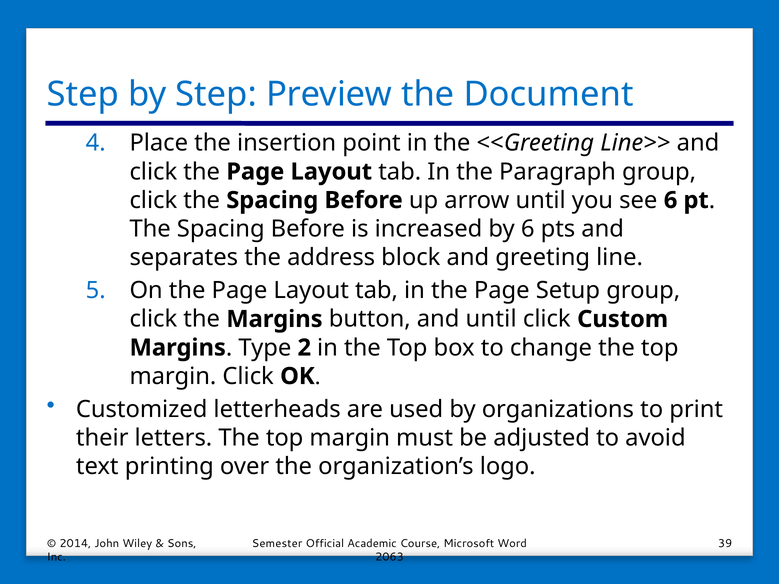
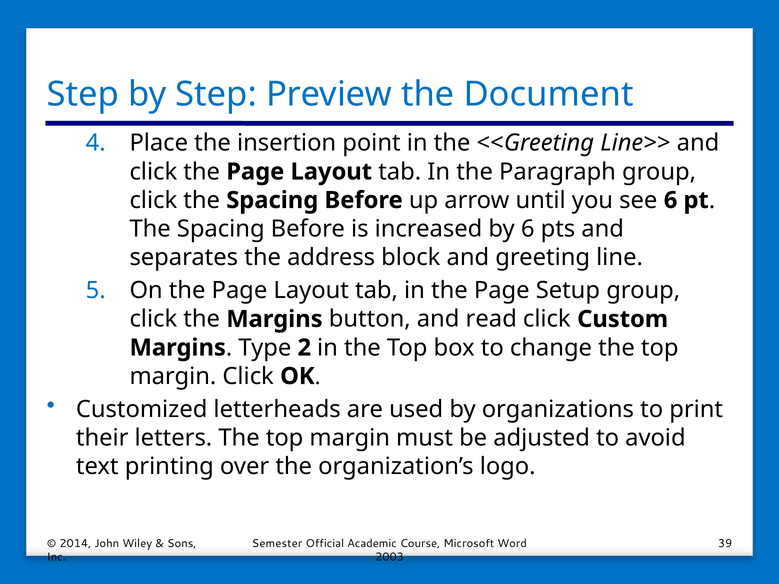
and until: until -> read (491, 319)
2063: 2063 -> 2003 (390, 557)
